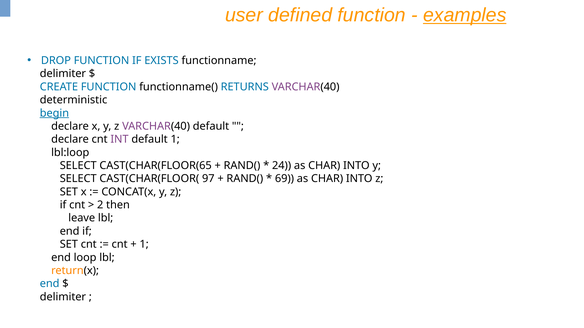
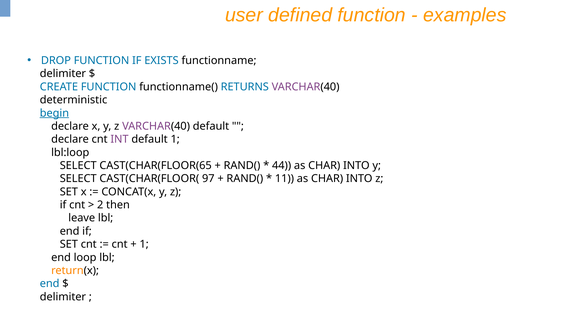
examples underline: present -> none (465, 15)
24: 24 -> 44 (282, 166)
69: 69 -> 11 (284, 179)
